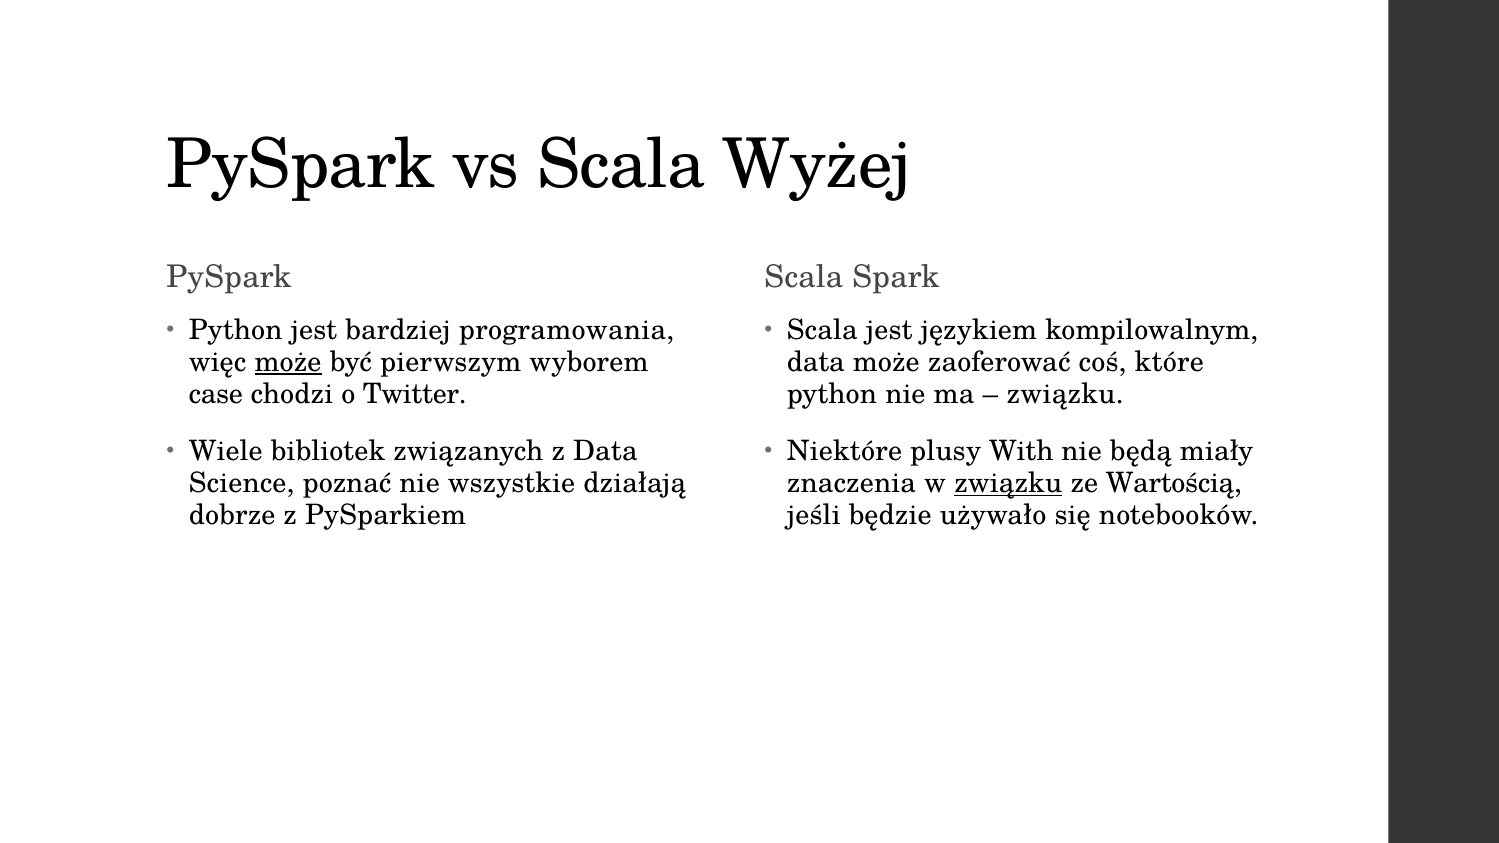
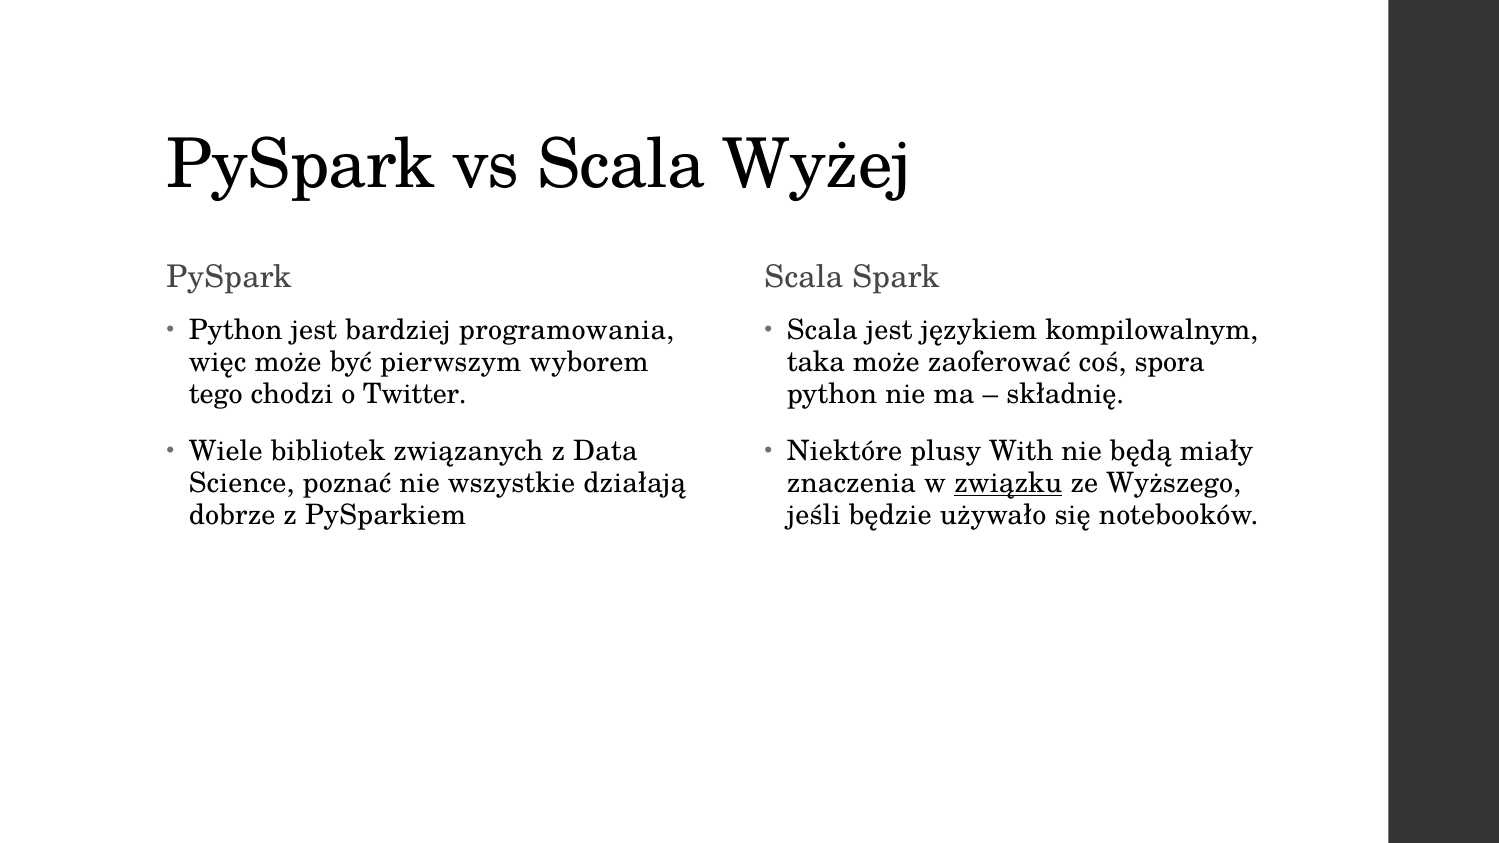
może underline: present -> none (288, 362)
data: data -> taka (816, 362)
które: które -> spora (1170, 362)
case: case -> tego (216, 394)
związku: związku -> składnię (1065, 394)
Wartością: Wartością -> Wyższego (1174, 483)
